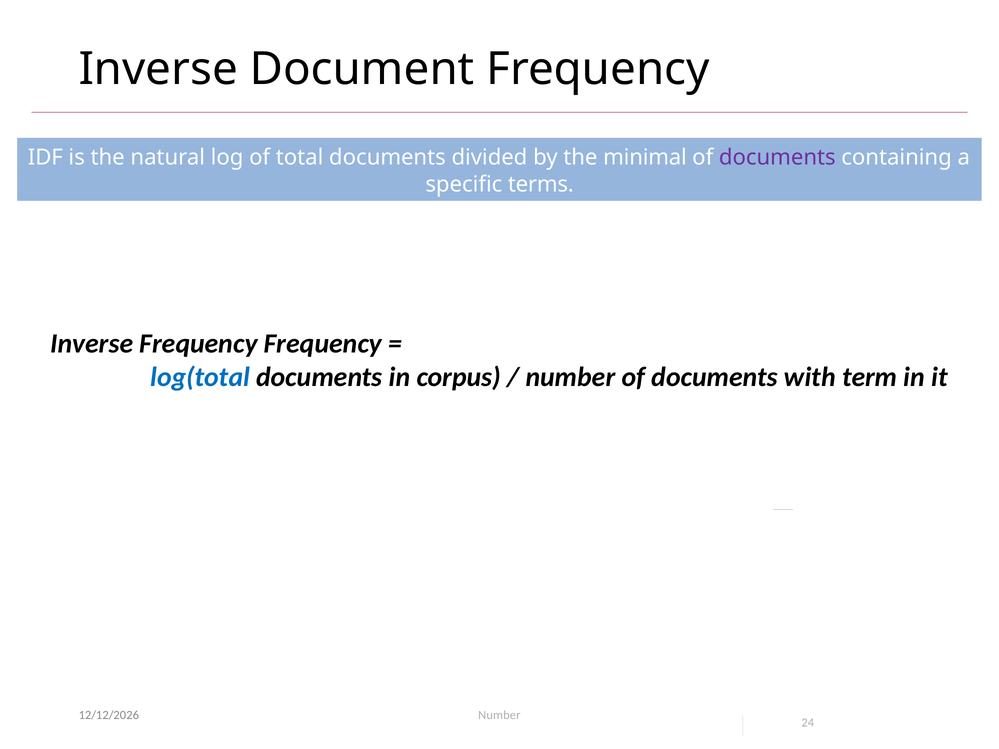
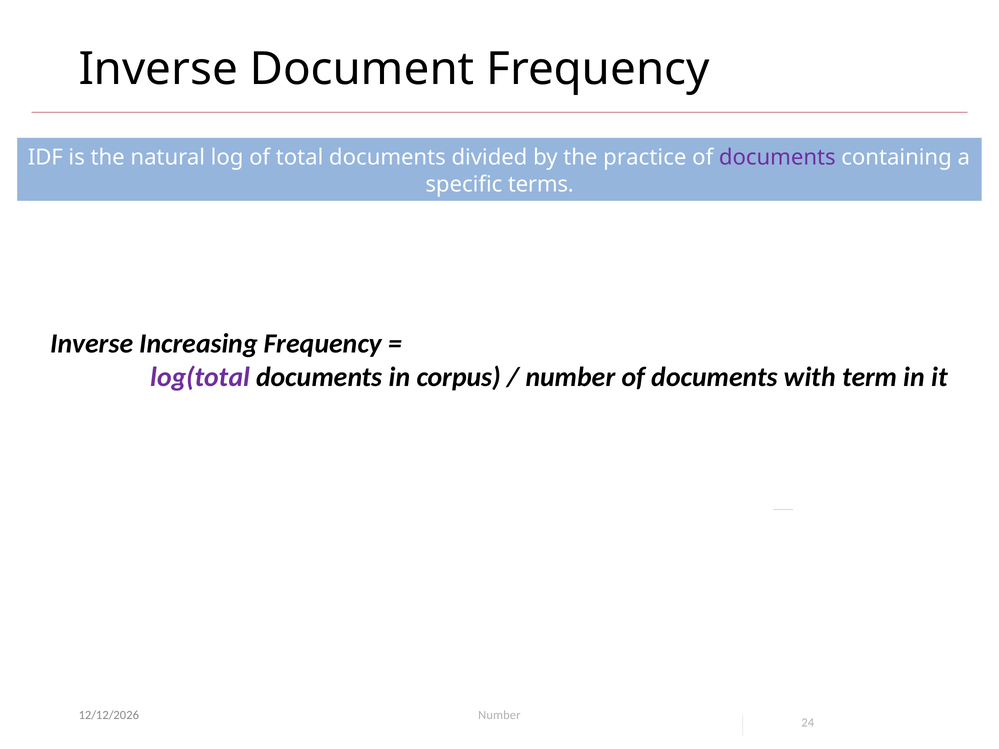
minimal: minimal -> practice (645, 158)
Inverse Frequency: Frequency -> Increasing (198, 344)
log(total colour: blue -> purple (200, 377)
